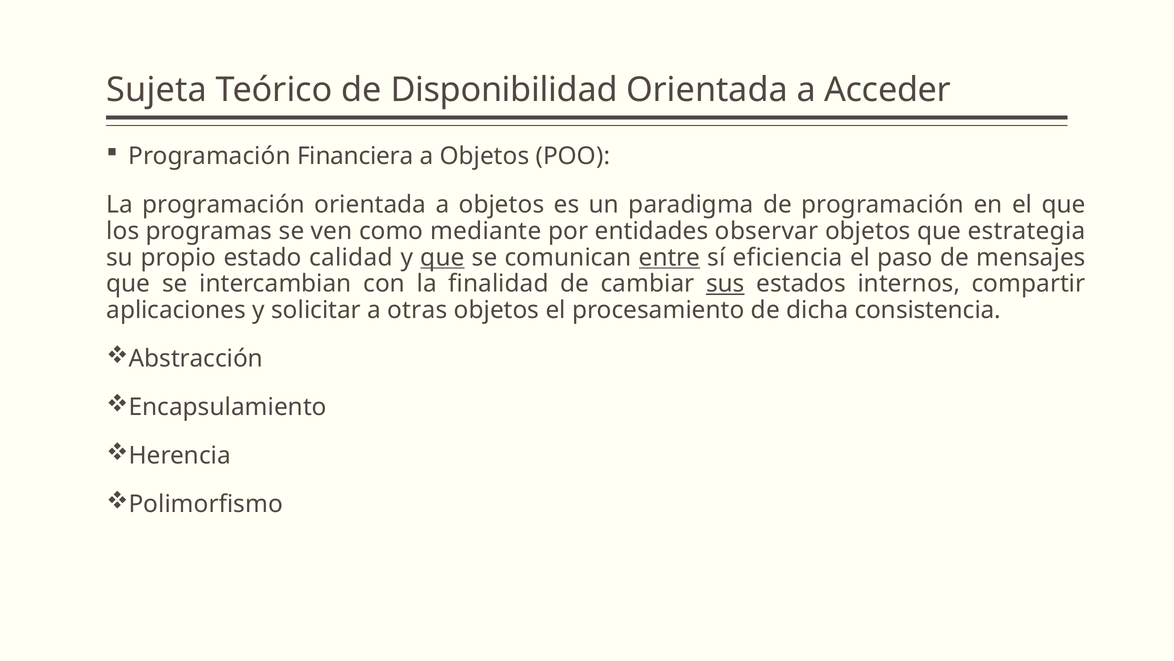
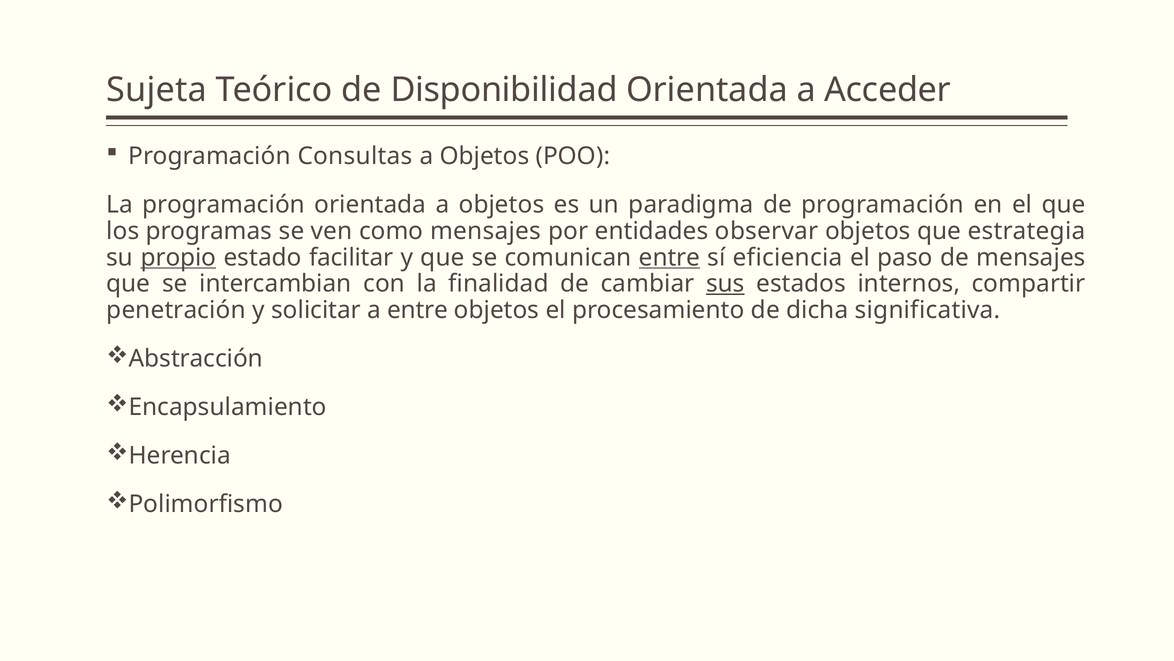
Financiera: Financiera -> Consultas (355, 156)
como mediante: mediante -> mensajes (486, 231)
propio underline: none -> present (178, 257)
calidad: calidad -> facilitar (351, 257)
que underline: present -> none (442, 257)
aplicaciones: aplicaciones -> penetración (176, 310)
a otras: otras -> entre (418, 310)
consistencia: consistencia -> significativa (928, 310)
